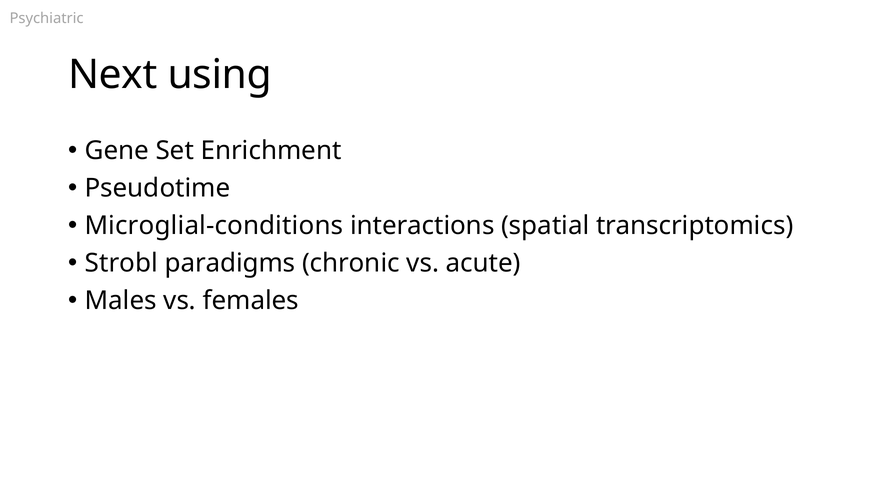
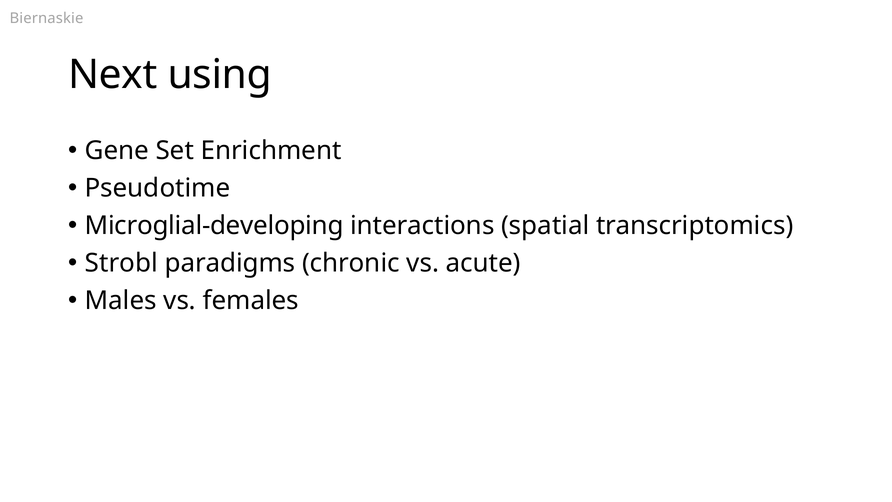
Psychiatric: Psychiatric -> Biernaskie (46, 18)
Microglial-conditions: Microglial-conditions -> Microglial-developing (214, 226)
